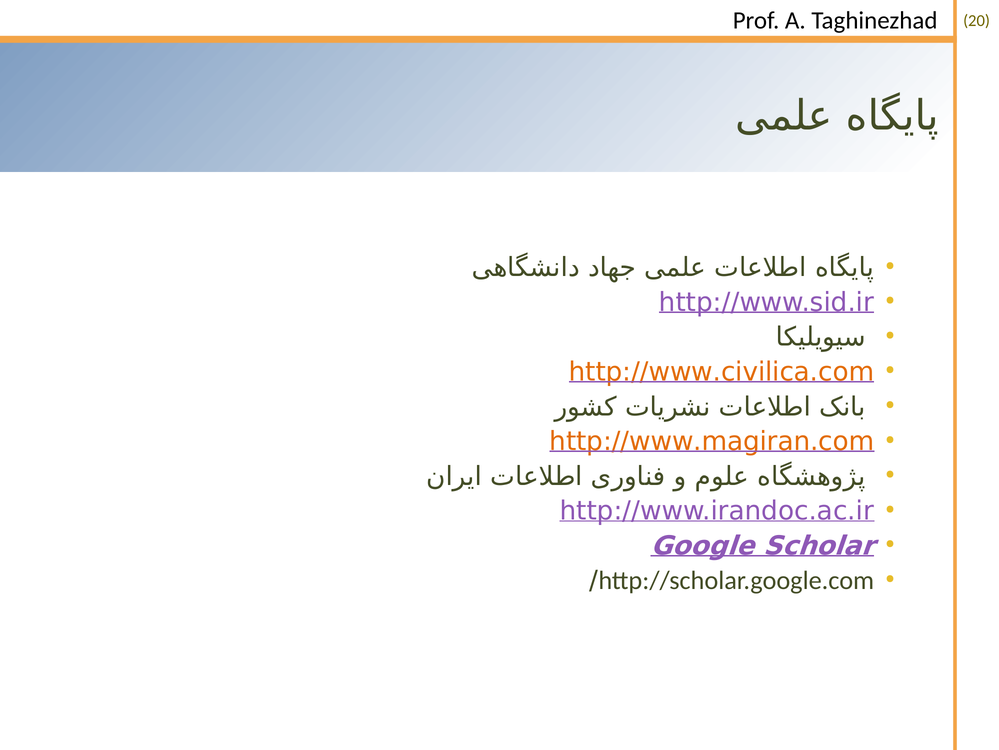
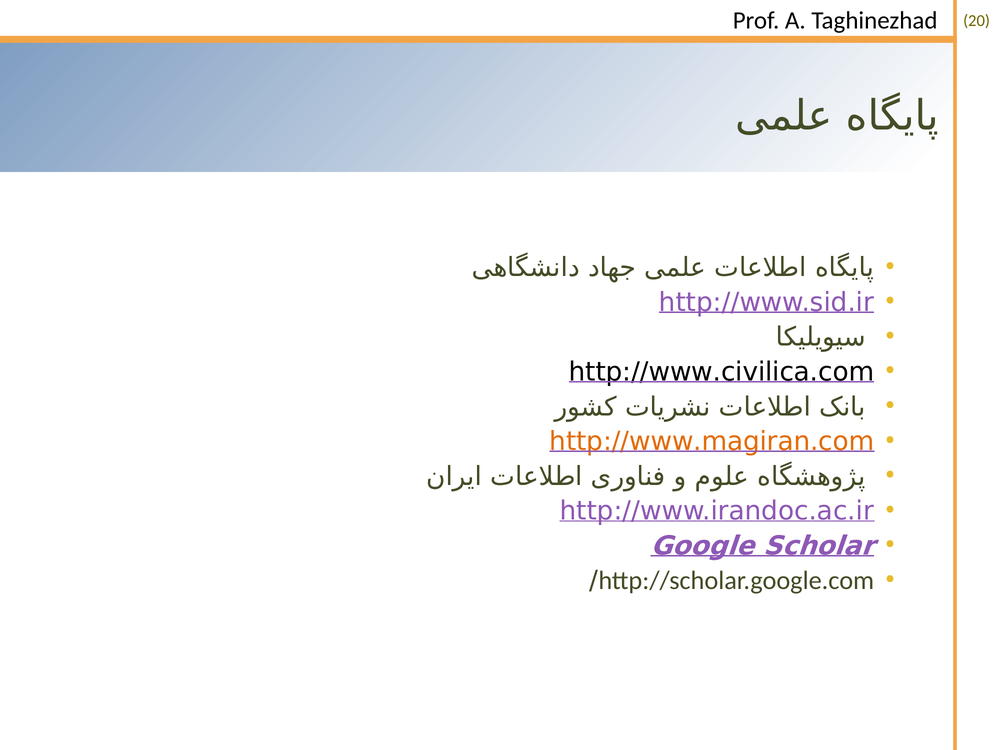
http://www.civilica.com colour: orange -> black (722, 372)
